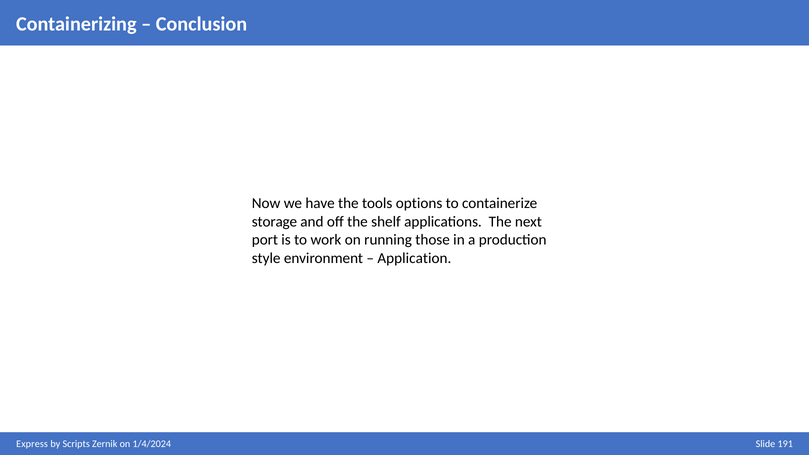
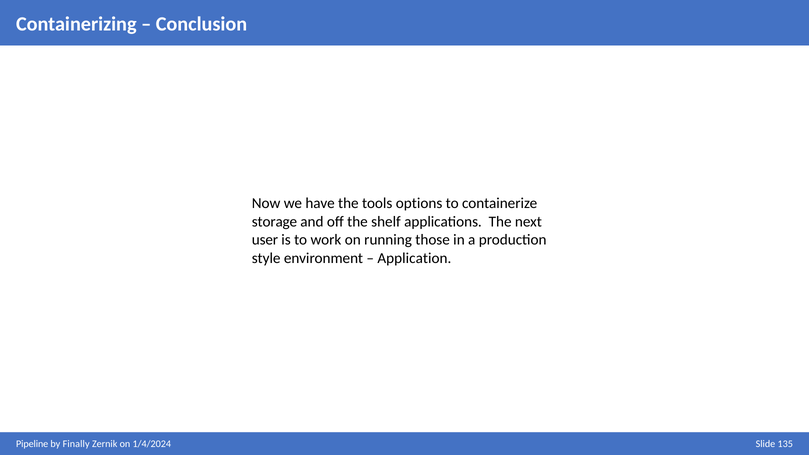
port: port -> user (265, 240)
Express: Express -> Pipeline (32, 444)
Scripts: Scripts -> Finally (76, 444)
191: 191 -> 135 (785, 444)
